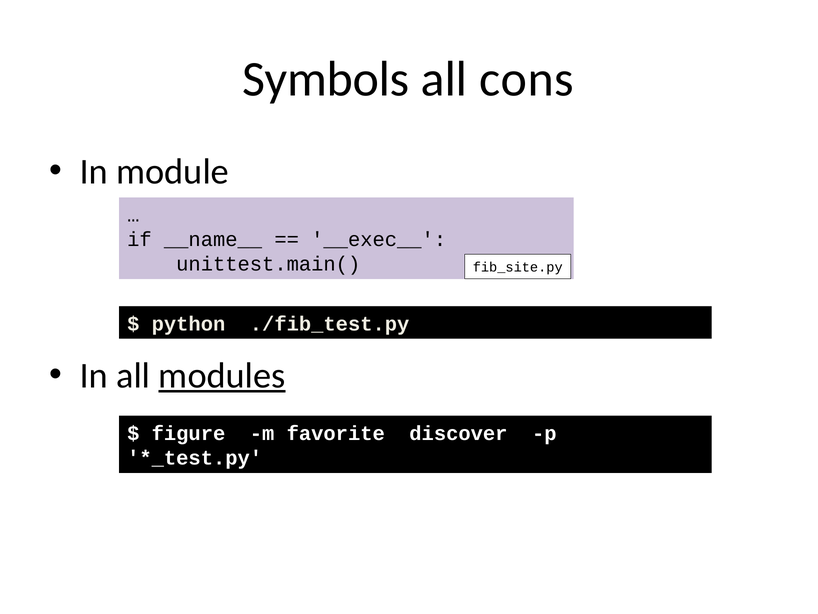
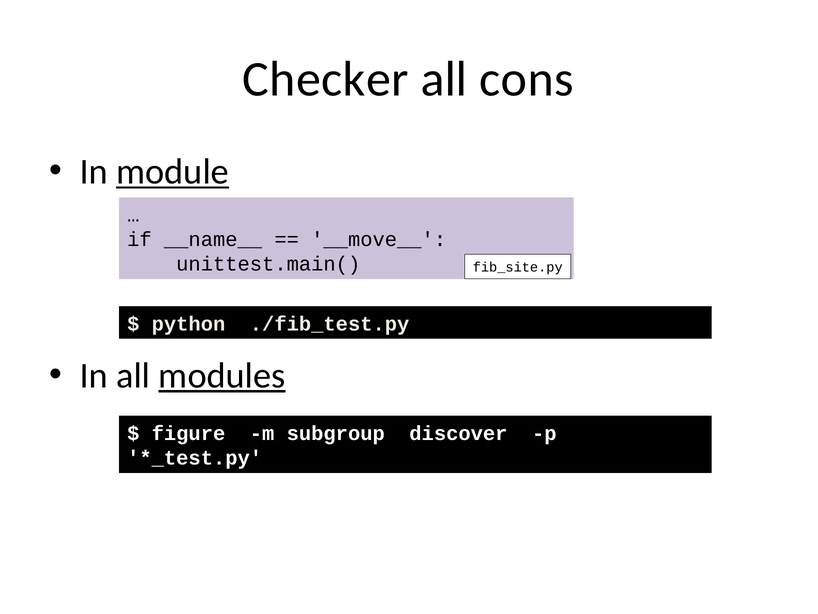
Symbols: Symbols -> Checker (326, 79)
module underline: none -> present (173, 172)
__exec__: __exec__ -> __move__ (379, 239)
favorite: favorite -> subgroup (336, 433)
